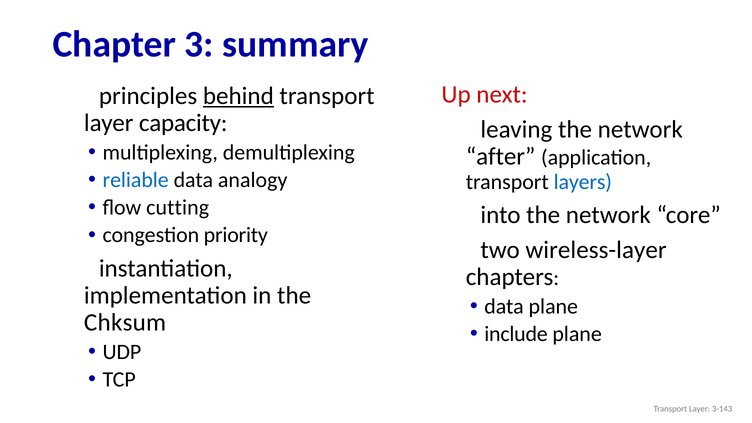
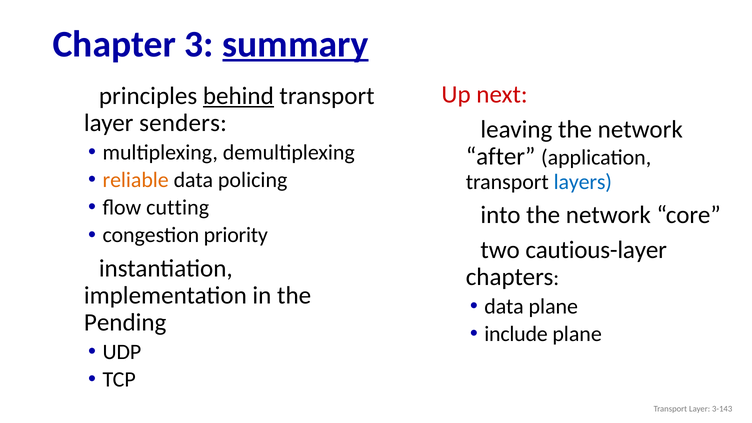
summary underline: none -> present (295, 44)
capacity: capacity -> senders (183, 123)
reliable colour: blue -> orange (136, 180)
analogy: analogy -> policing (253, 180)
wireless-layer: wireless-layer -> cautious-layer (596, 250)
Chksum: Chksum -> Pending (125, 323)
